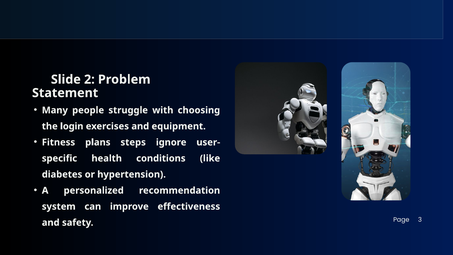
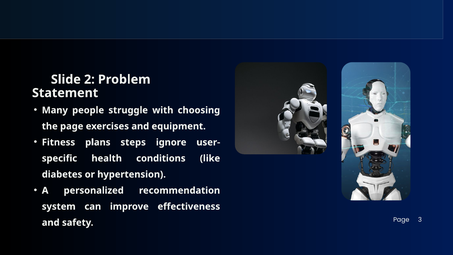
the login: login -> page (72, 126)
